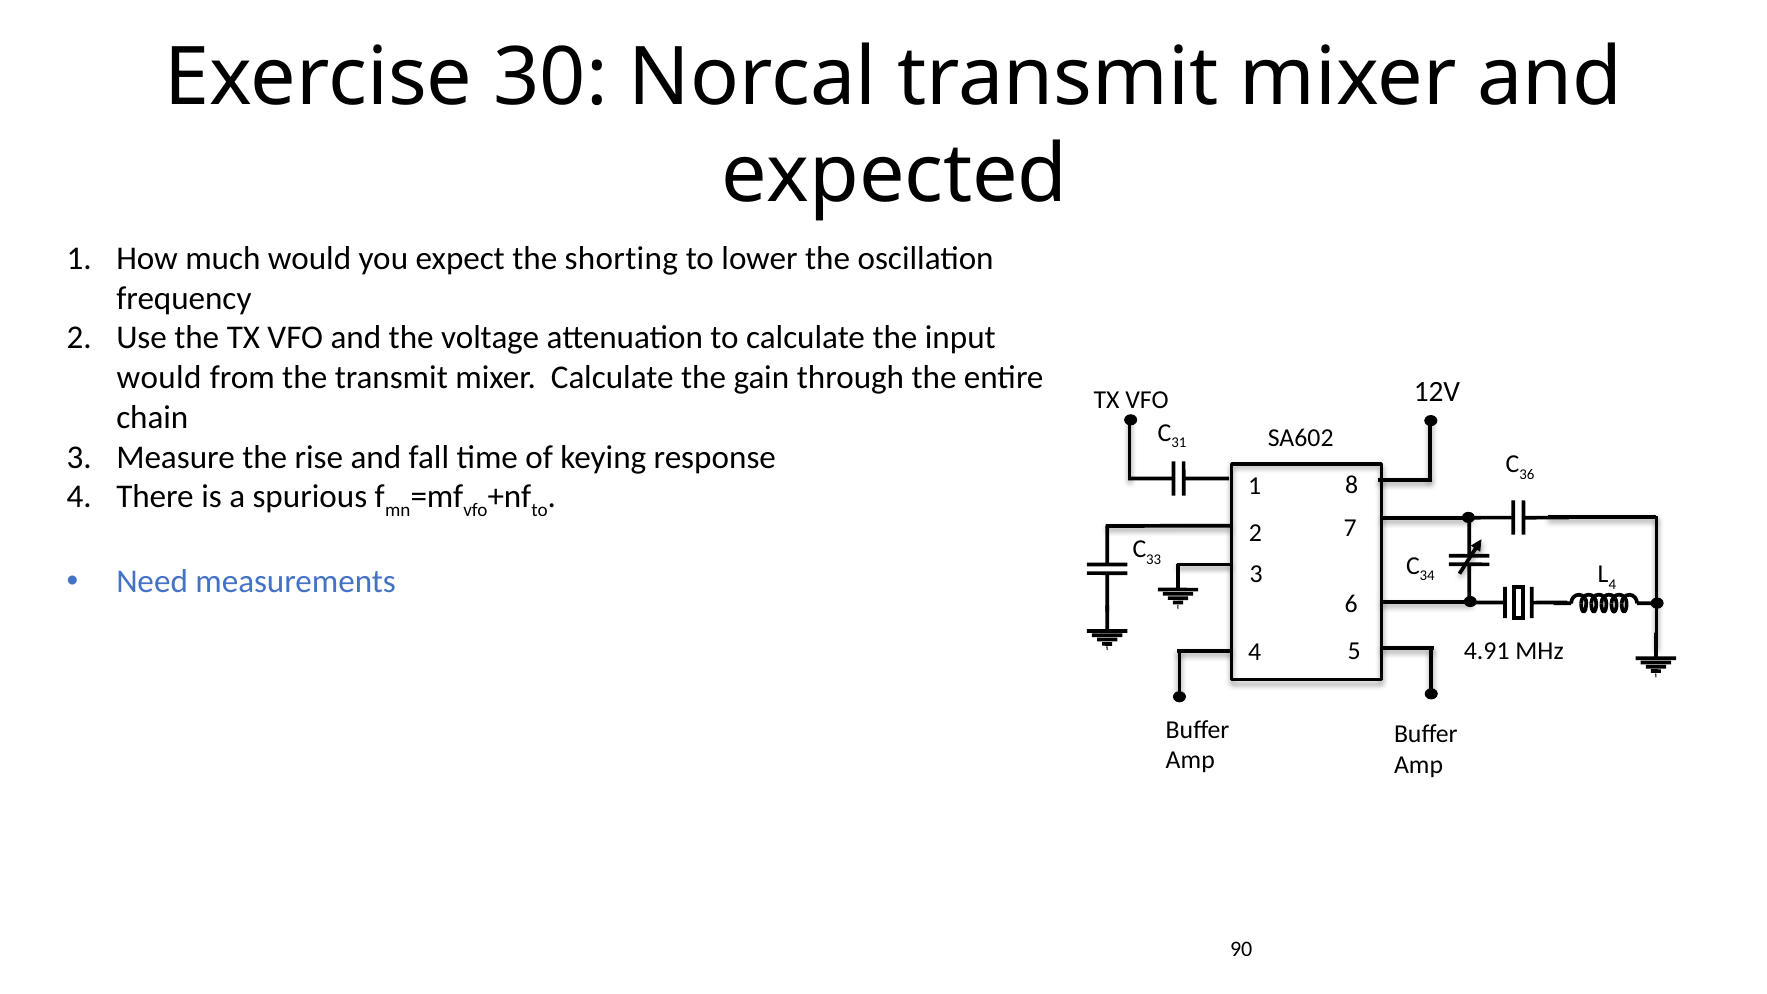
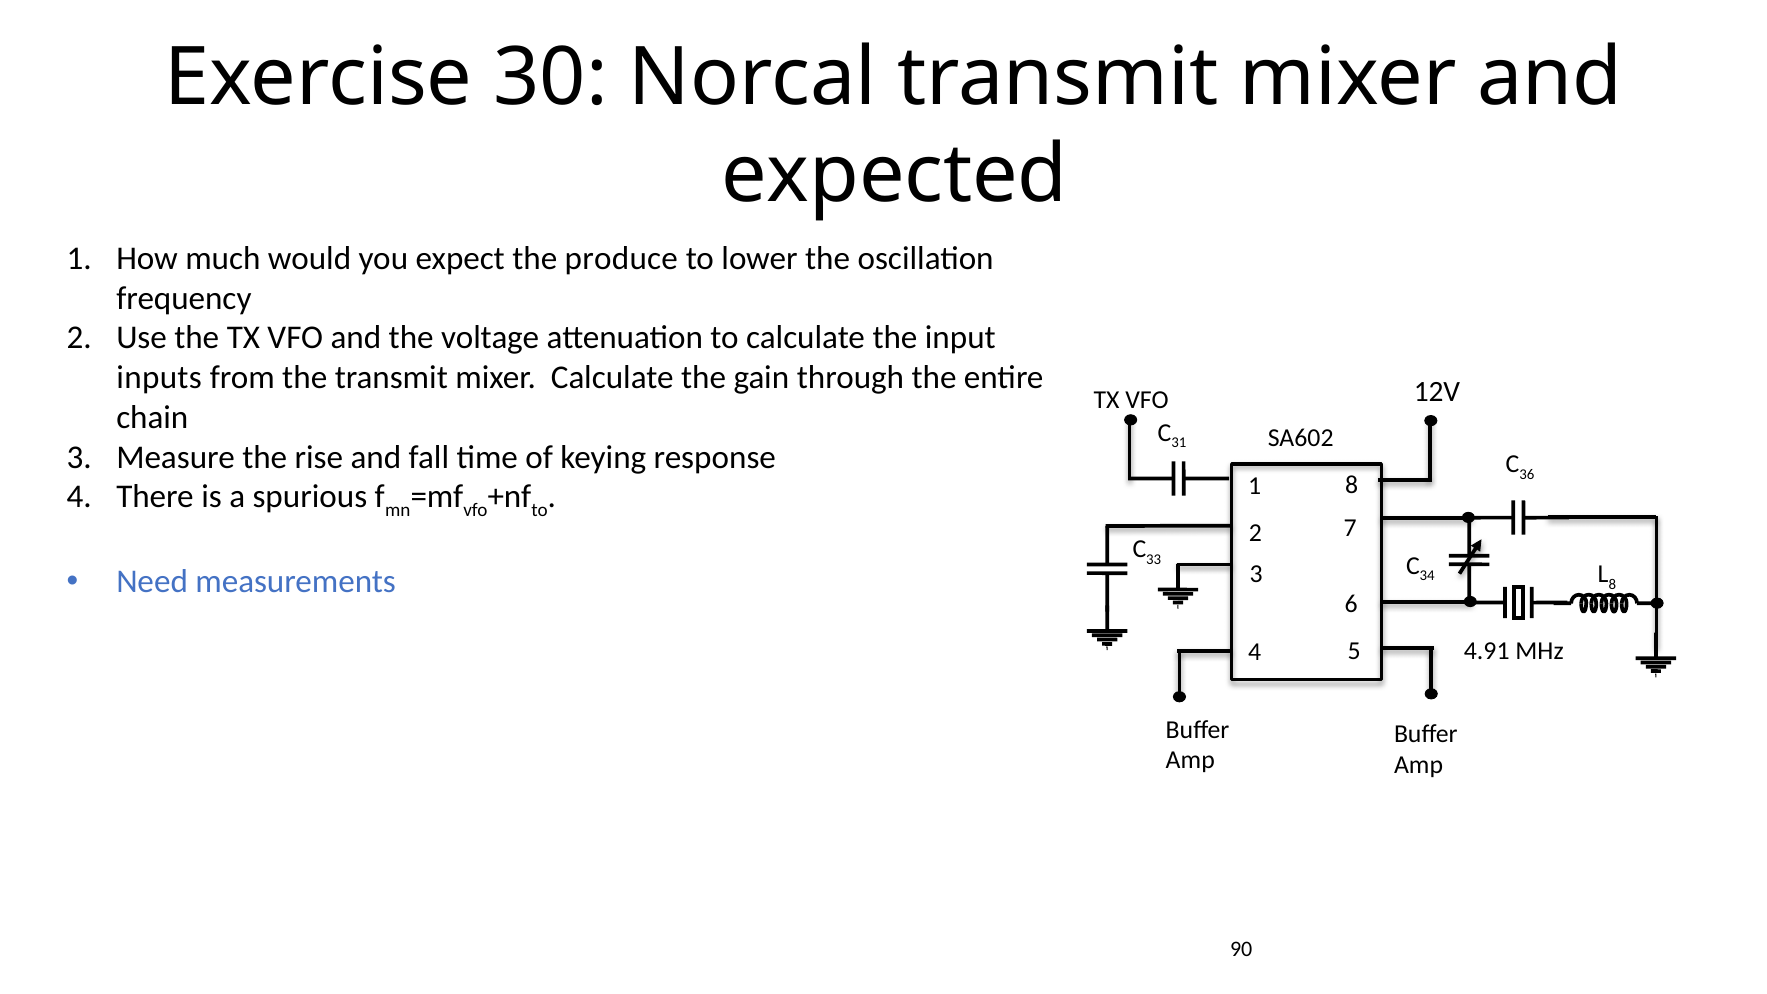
shorting: shorting -> produce (621, 258)
would: would -> inputs (159, 378)
4: 4 -> 8 (1612, 584)
